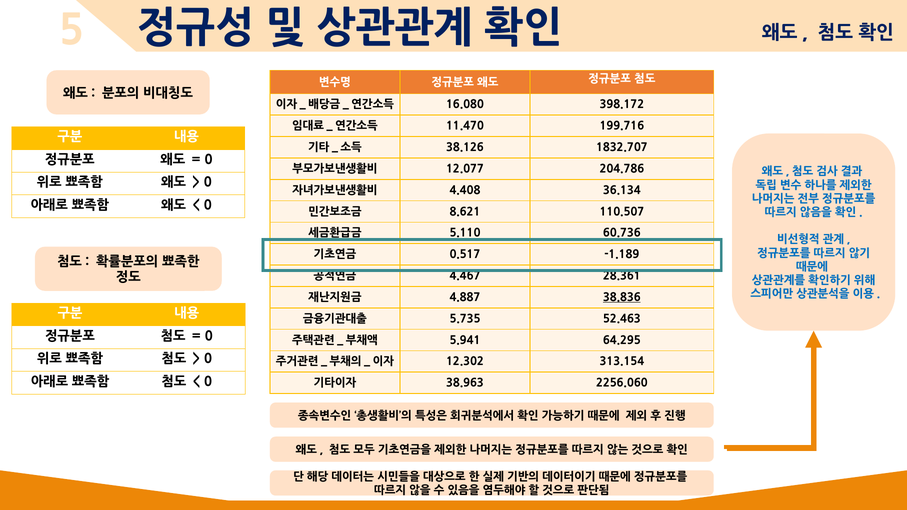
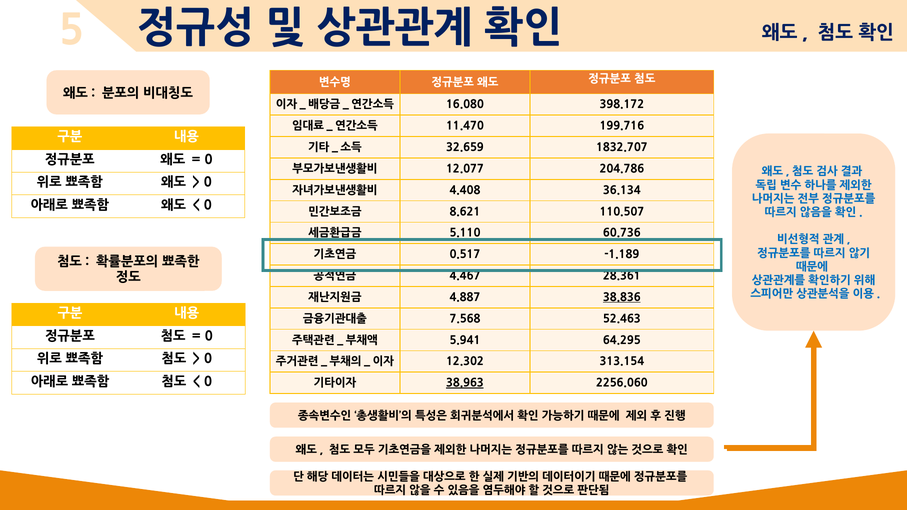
38.126: 38.126 -> 32.659 (465, 148)
5.735: 5.735 -> 7.568 (465, 319)
38.963 underline: none -> present (465, 383)
